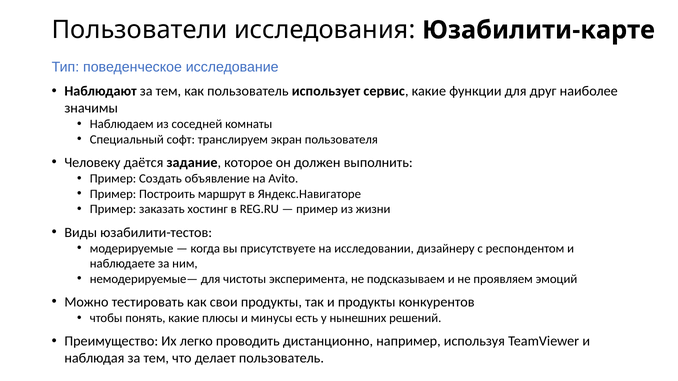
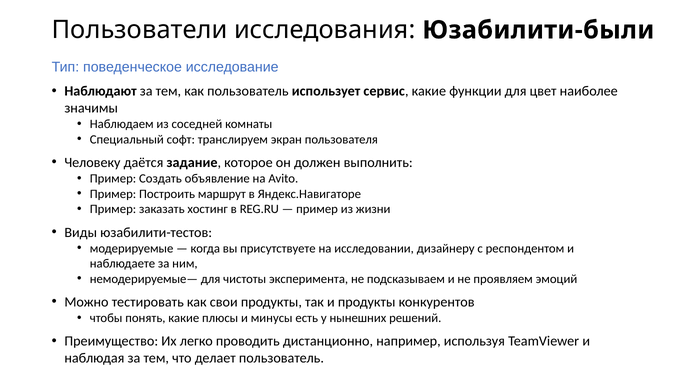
Юзабилити-карте: Юзабилити-карте -> Юзабилити-были (538, 30)
друг: друг -> цвет (543, 91)
